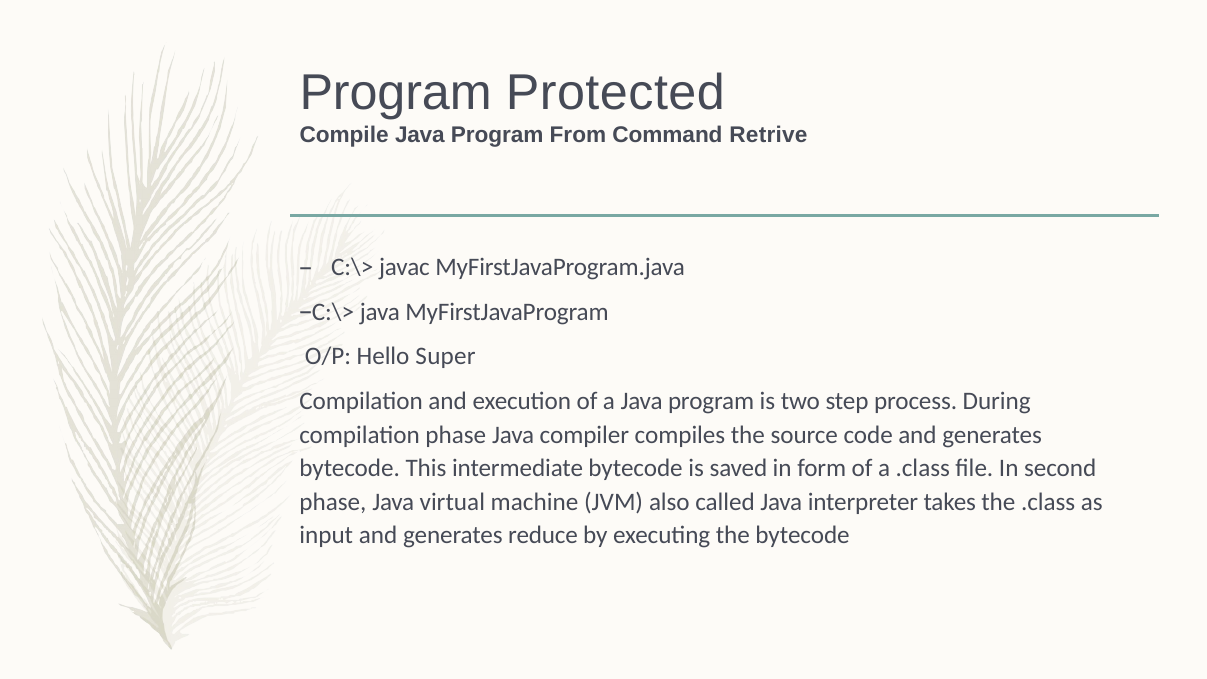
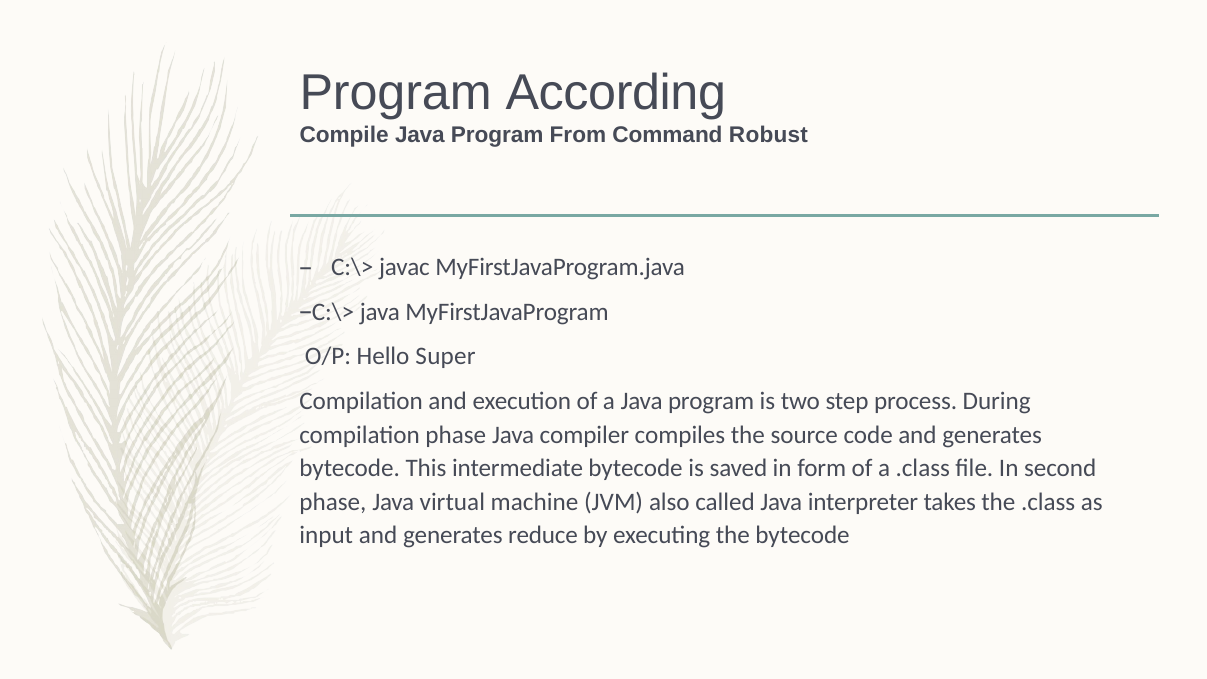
Protected: Protected -> According (616, 92)
Retrive: Retrive -> Robust (768, 135)
